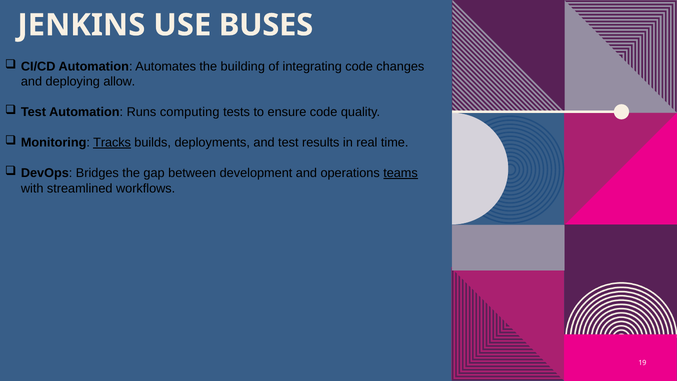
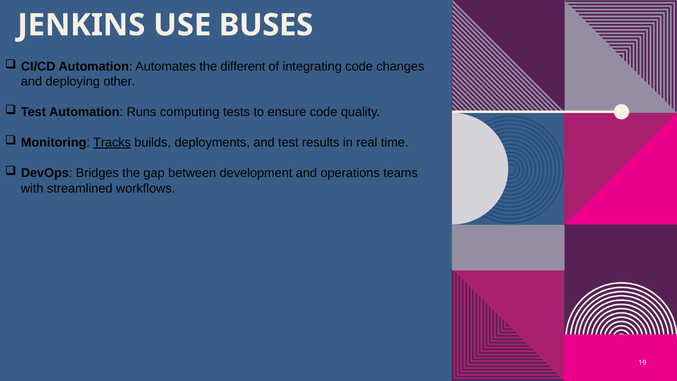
building: building -> different (243, 66)
allow: allow -> other (119, 82)
teams underline: present -> none (401, 173)
